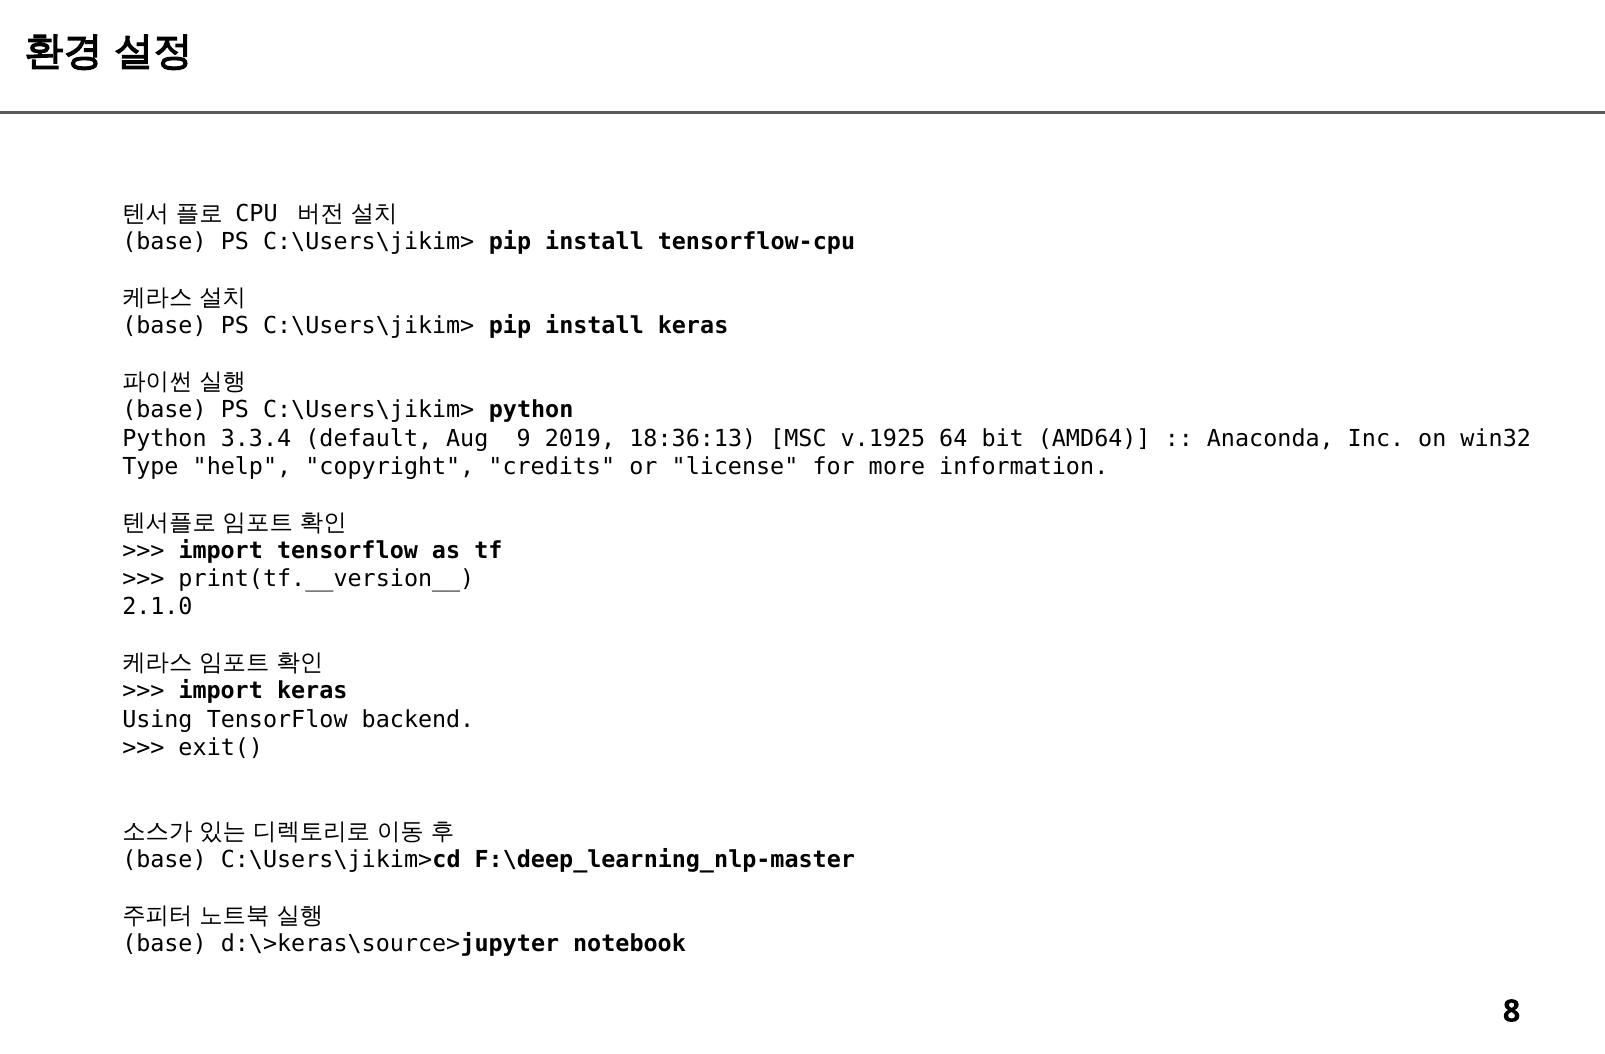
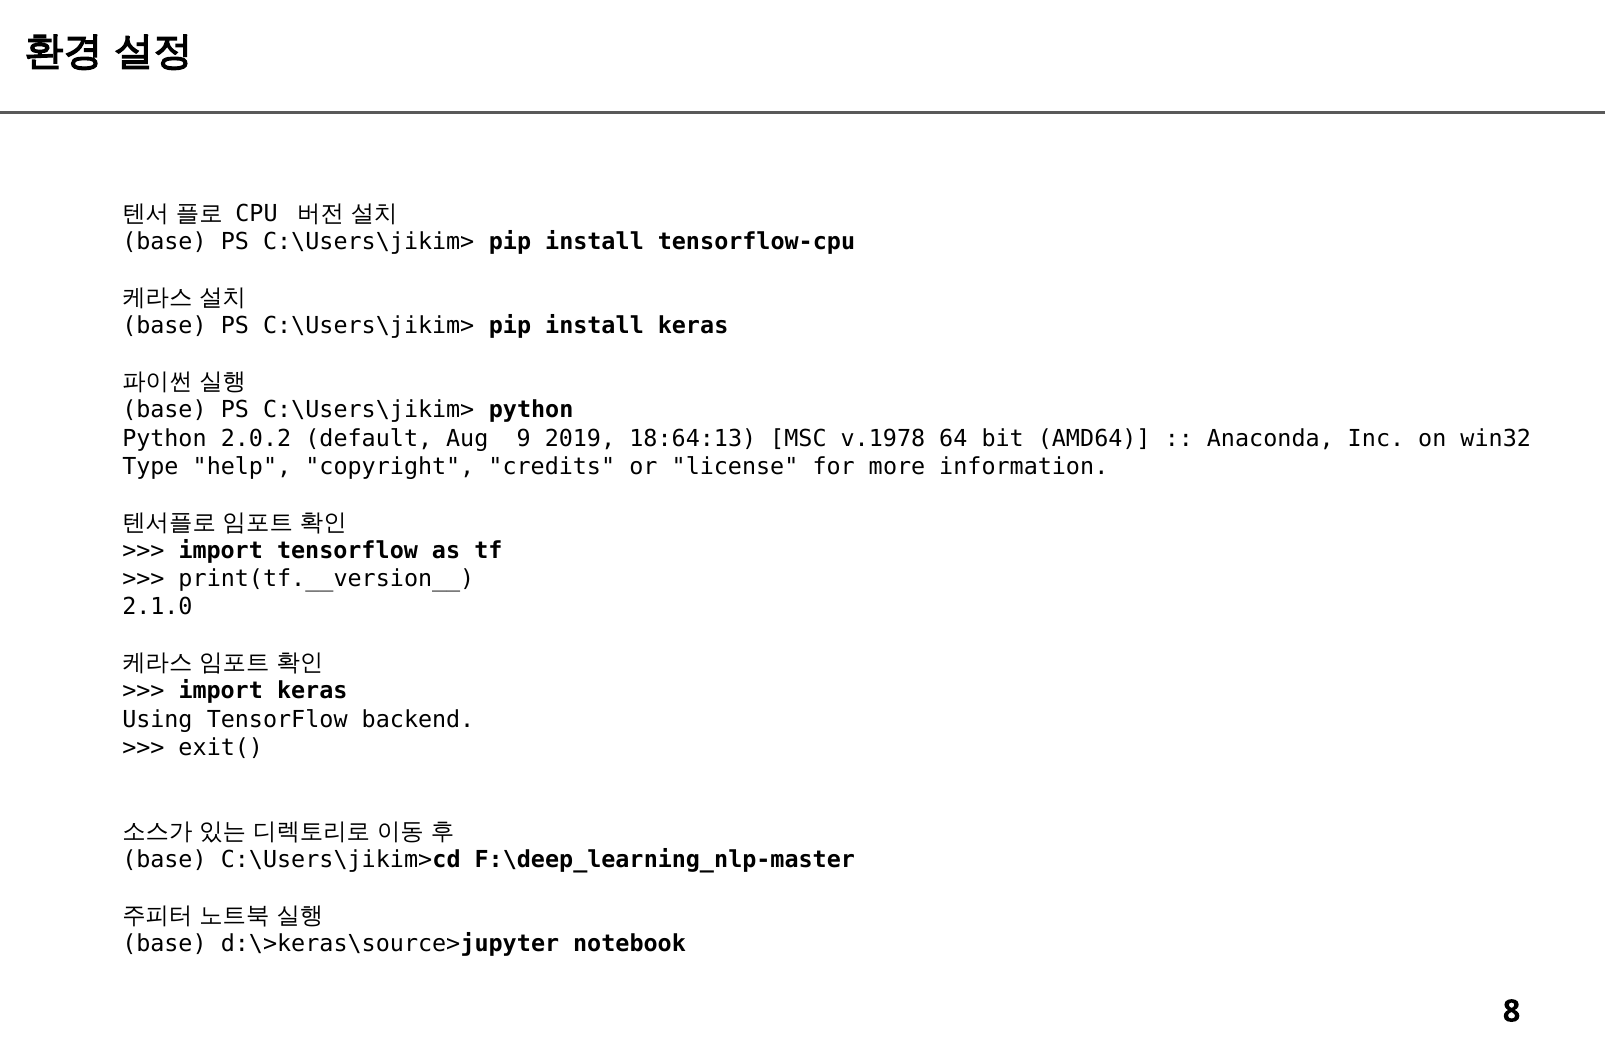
3.3.4: 3.3.4 -> 2.0.2 (256, 438)
18:36:13: 18:36:13 -> 18:64:13 (693, 438)
v.1925: v.1925 -> v.1978 (883, 438)
